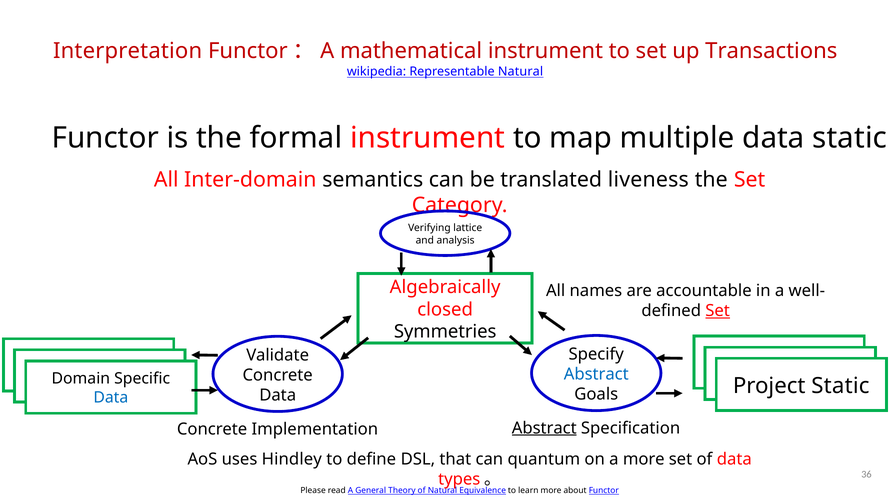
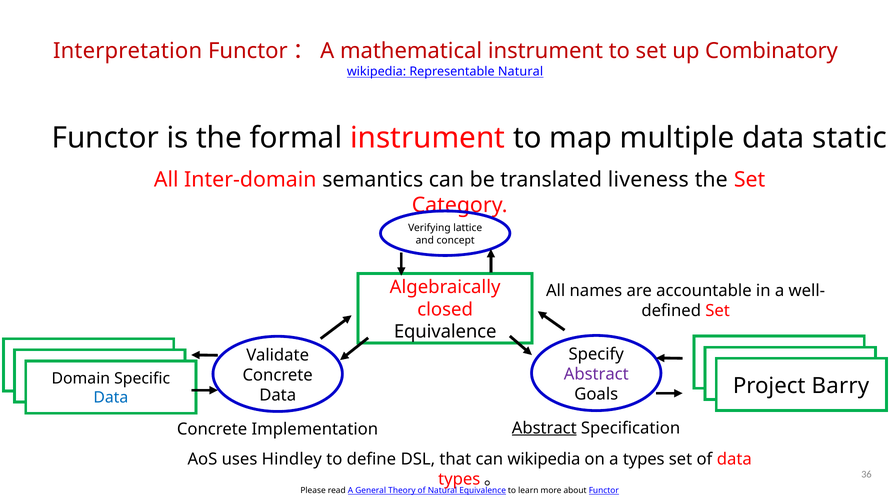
Transactions: Transactions -> Combinatory (771, 51)
analysis: analysis -> concept (456, 240)
Set underline: present -> none (718, 311)
Symmetries: Symmetries -> Equivalence (445, 332)
Abstract colour: blue -> purple (596, 374)
Project Static: Static -> Barry (840, 386)
can quantum: quantum -> wikipedia (544, 459)
a more: more -> types (644, 459)
